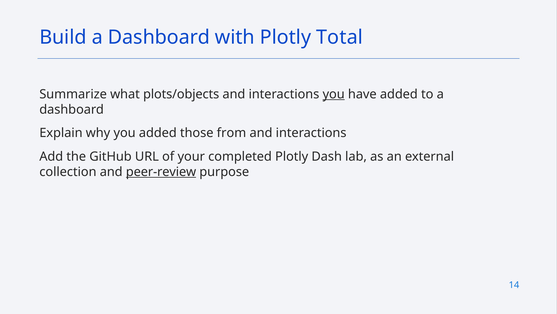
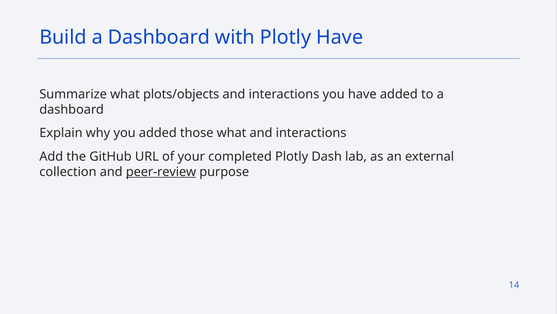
Plotly Total: Total -> Have (340, 37)
you underline: present -> none (334, 94)
those from: from -> what (232, 133)
